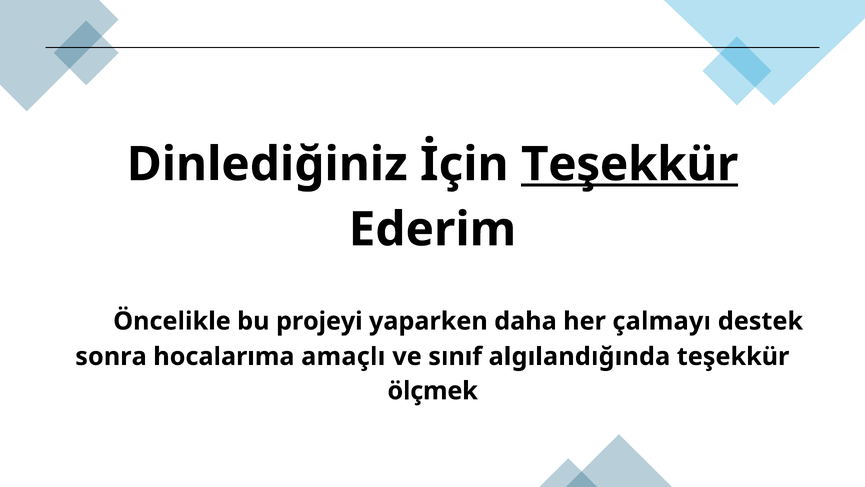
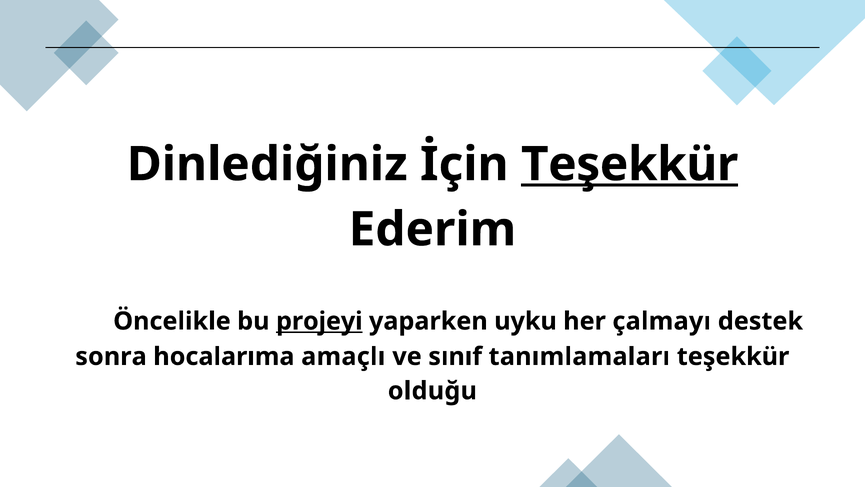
projeyi underline: none -> present (319, 321)
daha: daha -> uyku (526, 321)
algılandığında: algılandığında -> tanımlamaları (579, 356)
ölçmek: ölçmek -> olduğu (432, 391)
